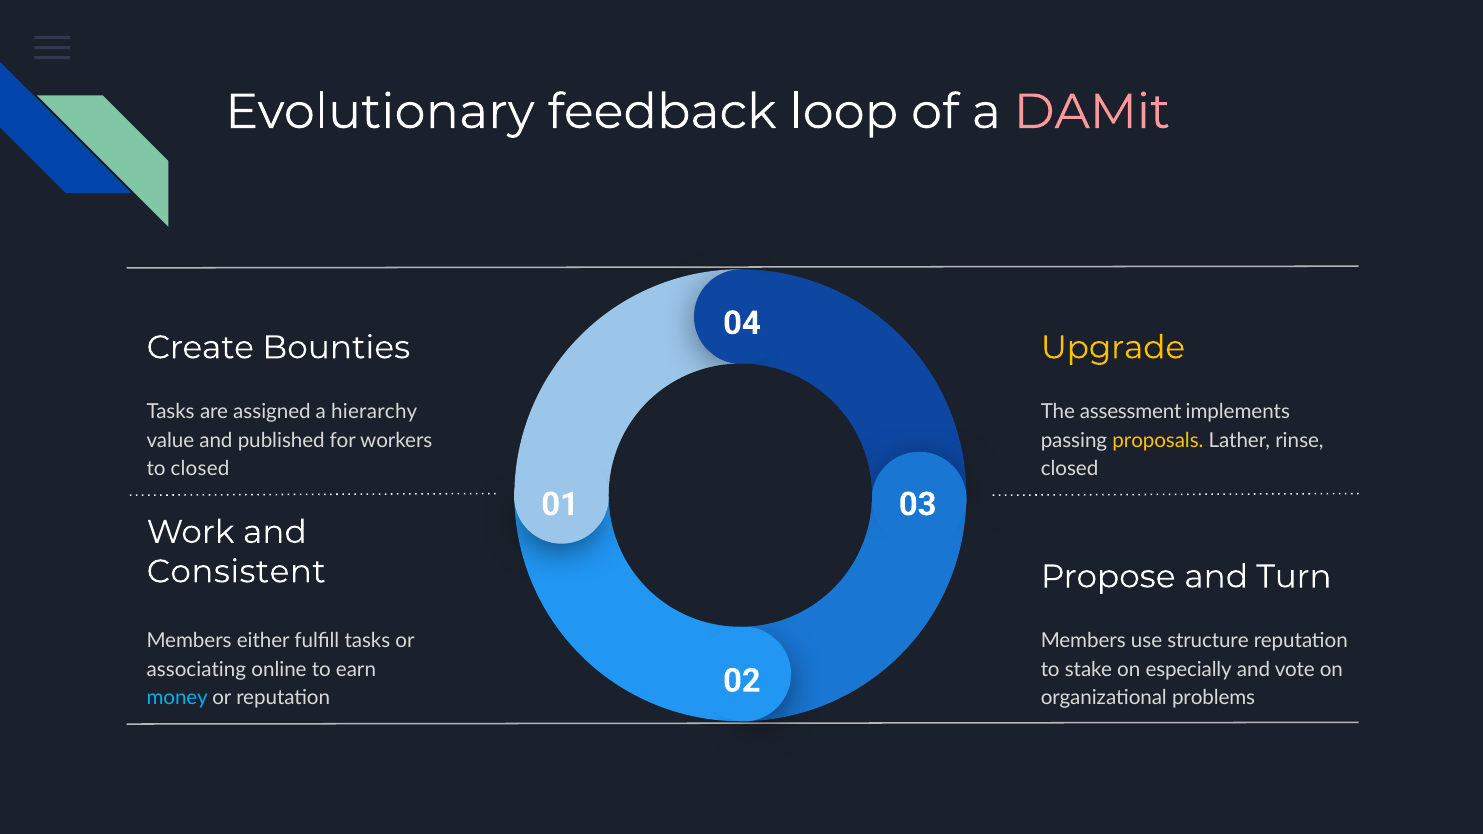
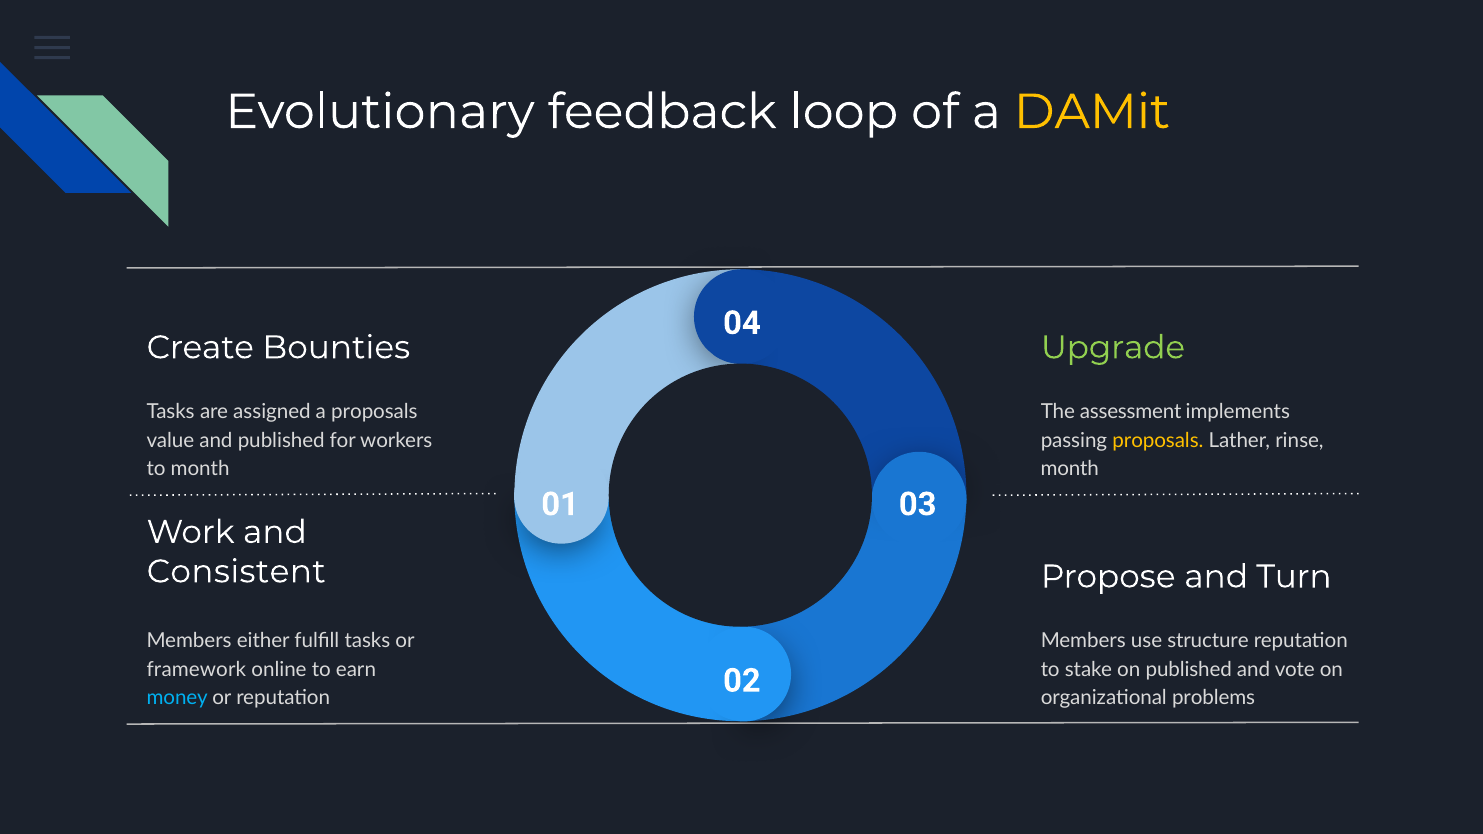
DAMit colour: pink -> yellow (1092, 112)
Upgrade colour: yellow -> light green (1113, 348)
a hierarchy: hierarchy -> proposals (374, 412)
to closed: closed -> month (200, 469)
closed: closed -> month (1070, 469)
associating: associating -> framework (196, 670)
on especially: especially -> published (1189, 670)
